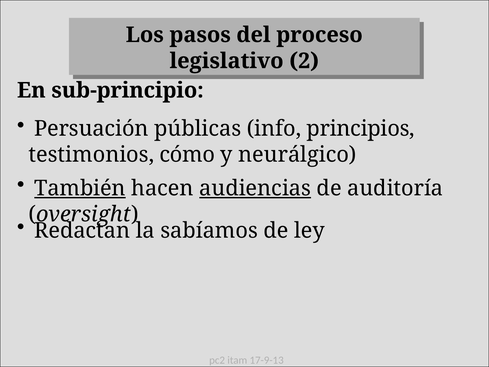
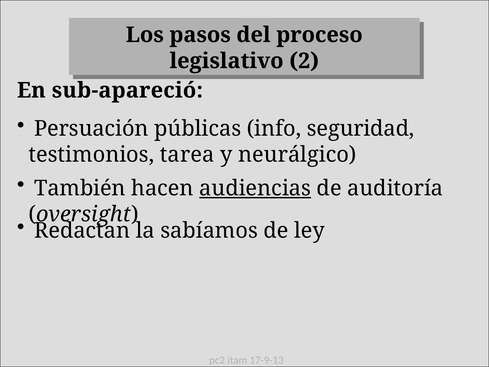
sub-principio: sub-principio -> sub-apareció (127, 90)
principios: principios -> seguridad (361, 129)
cómo: cómo -> tarea (187, 155)
También underline: present -> none (80, 188)
